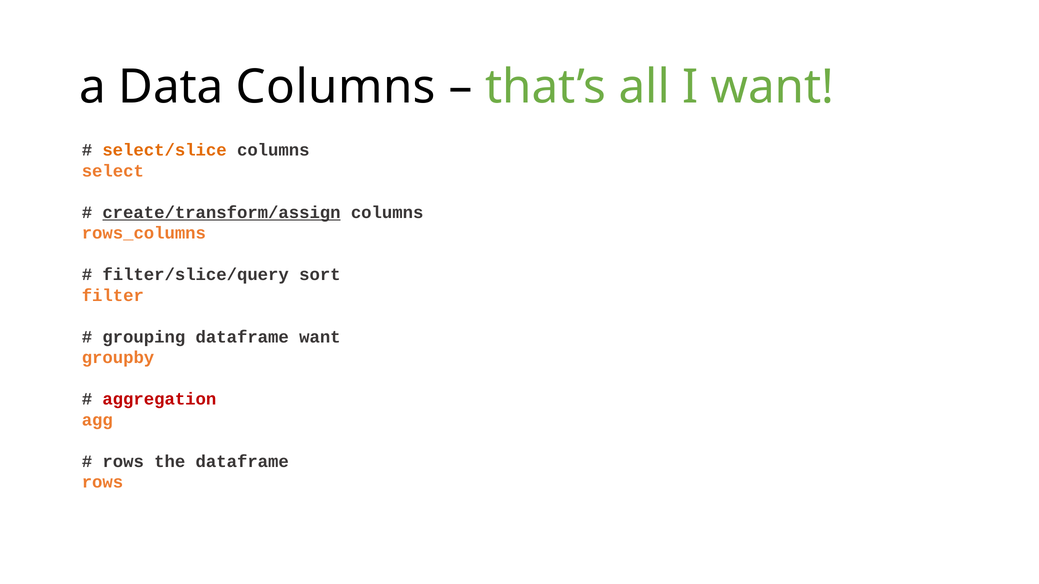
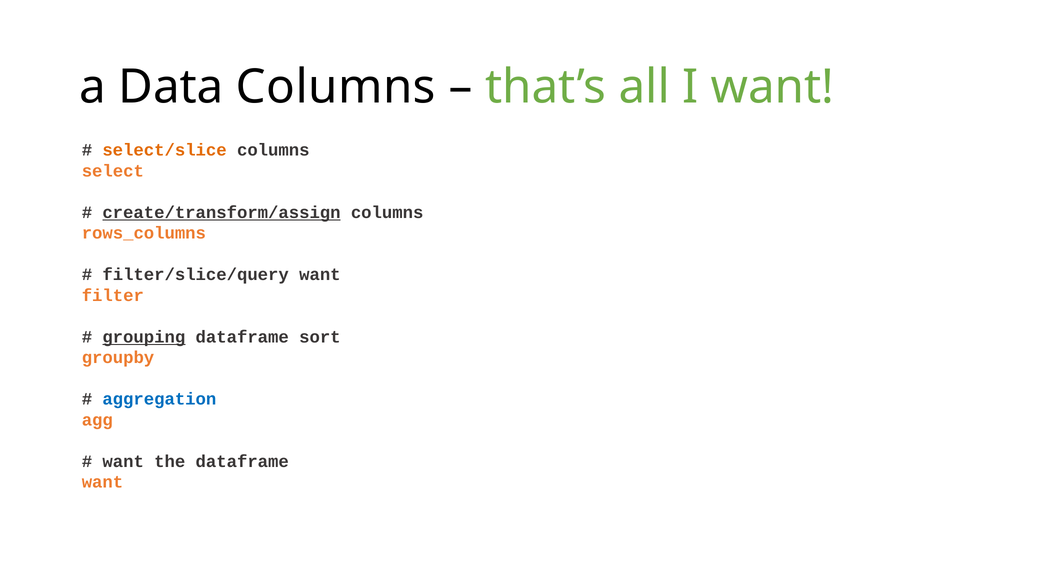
filter/slice/query sort: sort -> want (320, 275)
grouping underline: none -> present (144, 337)
dataframe want: want -> sort (320, 337)
aggregation colour: red -> blue (159, 399)
rows: rows -> want (123, 462)
rows: rows -> want (102, 483)
